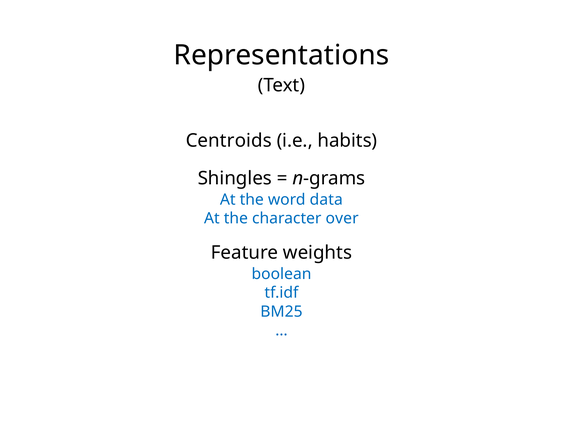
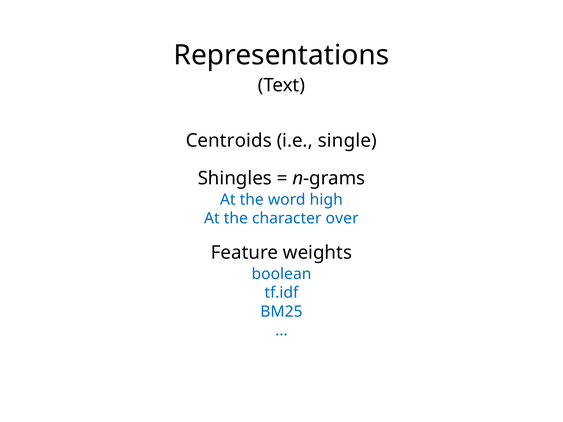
habits: habits -> single (347, 141)
data: data -> high (326, 200)
